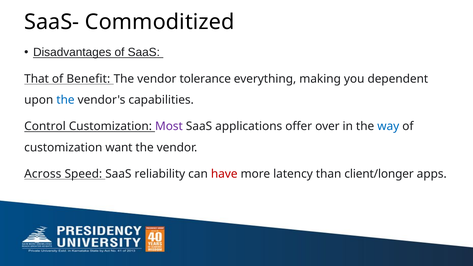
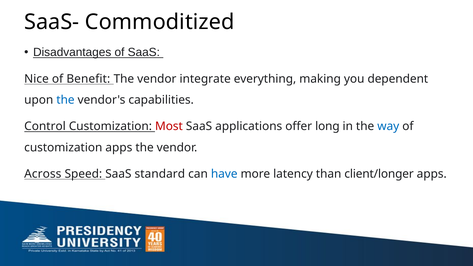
That: That -> Nice (37, 79)
tolerance: tolerance -> integrate (205, 79)
Most colour: purple -> red (169, 126)
over: over -> long (327, 126)
customization want: want -> apps (119, 148)
reliability: reliability -> standard (160, 174)
have colour: red -> blue (224, 174)
